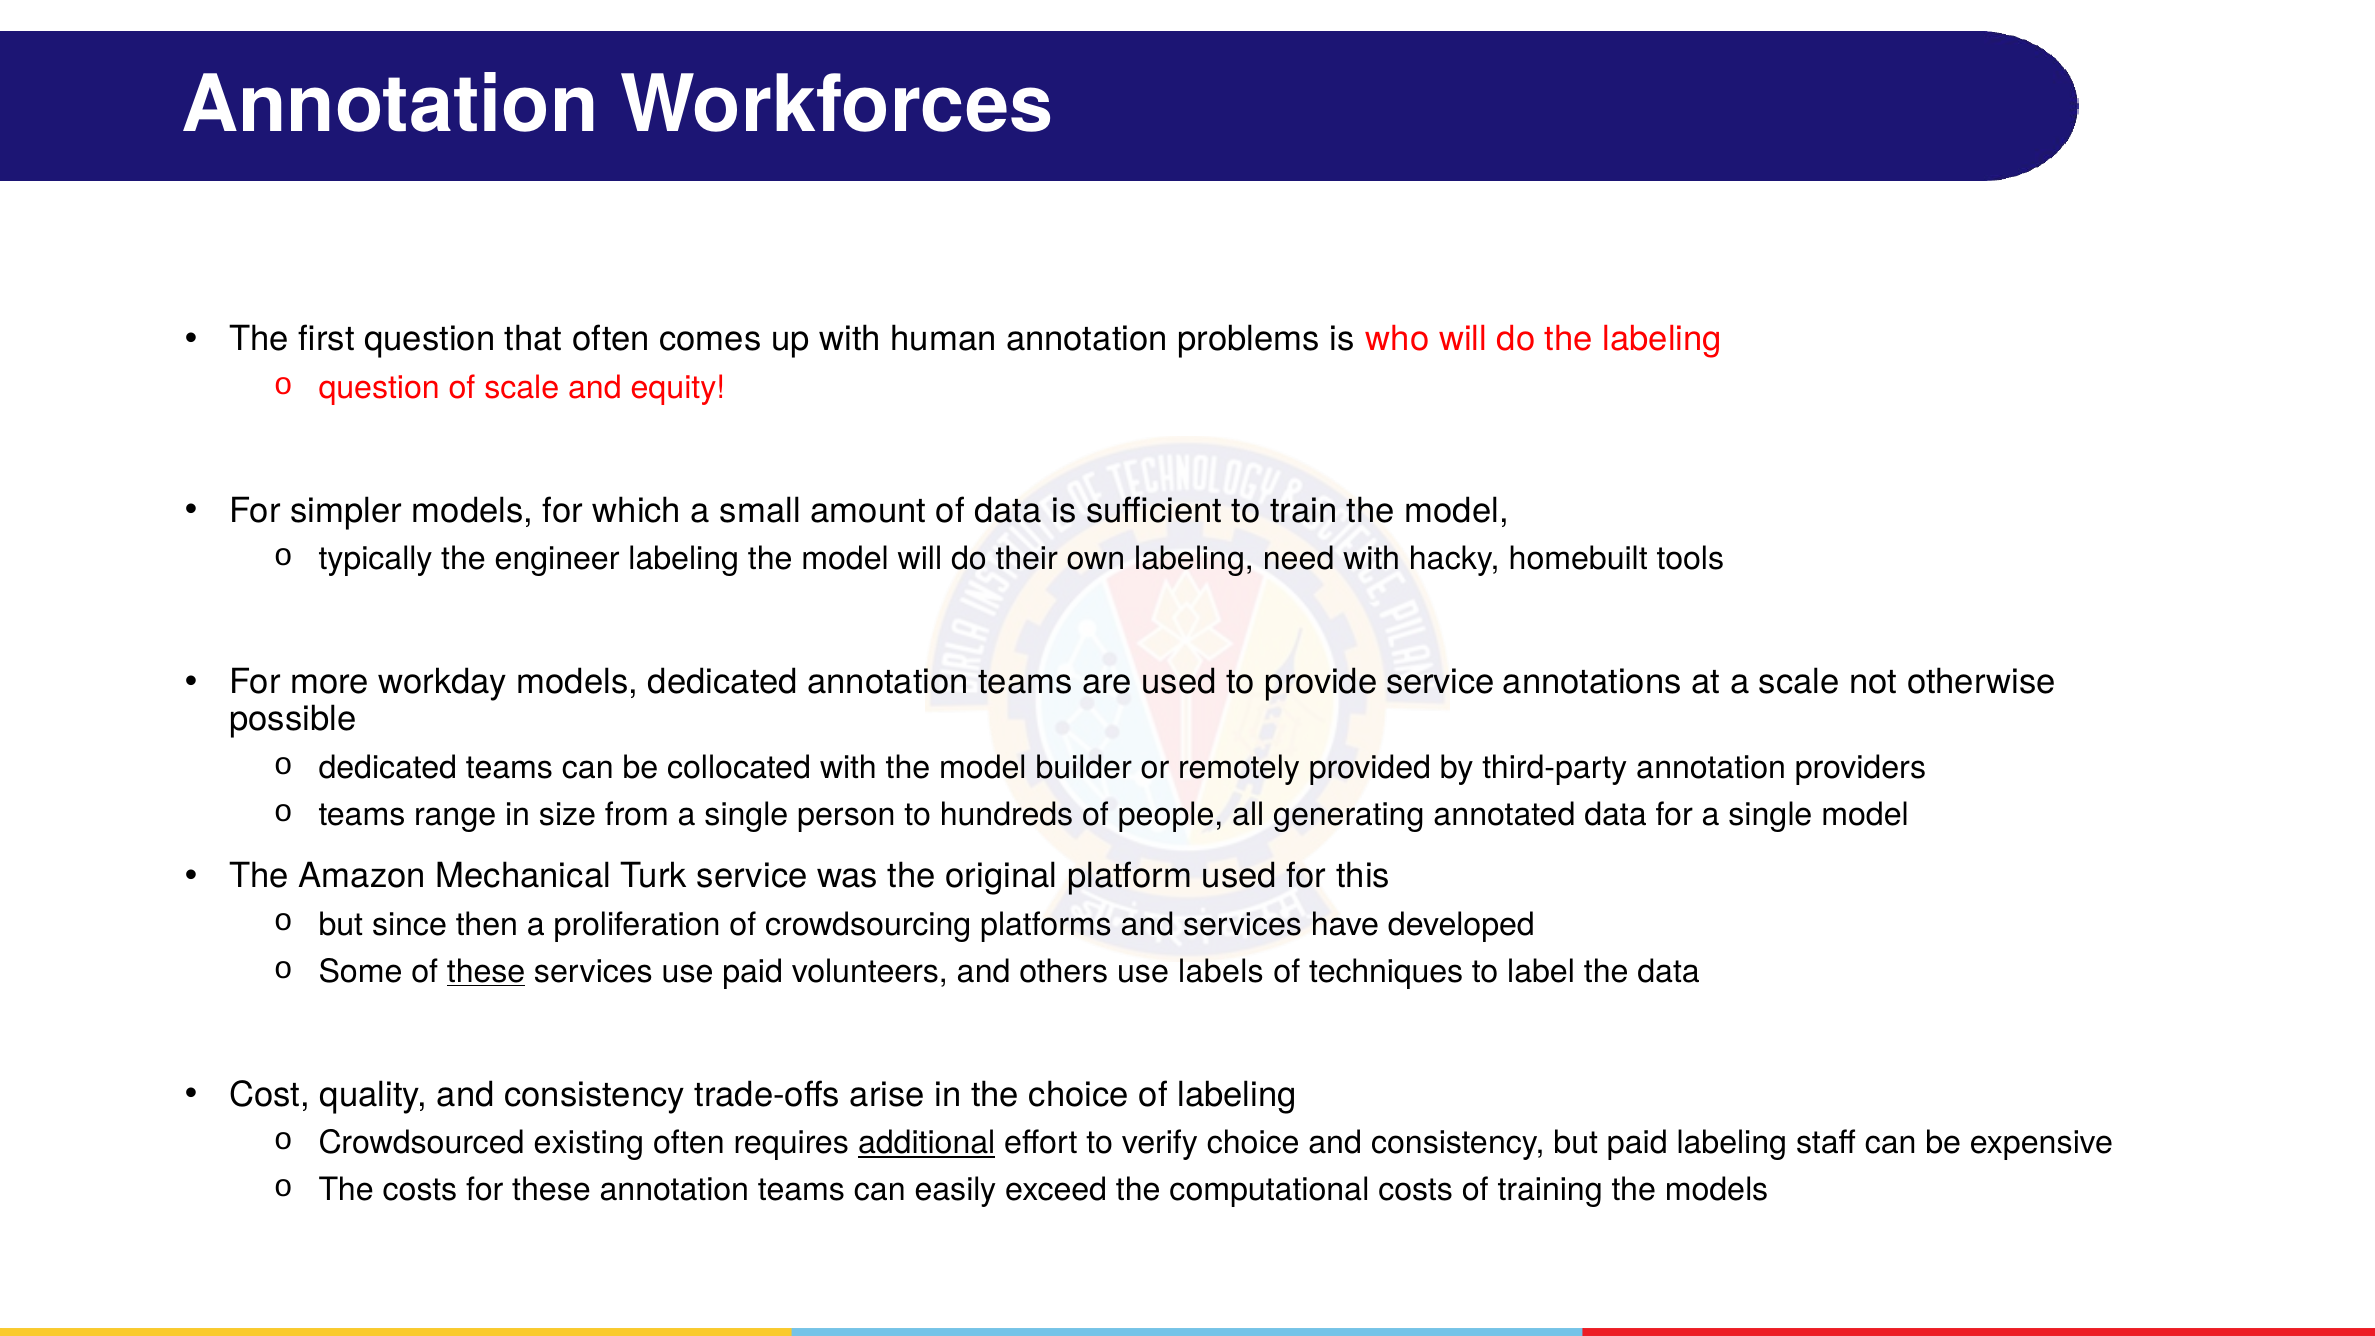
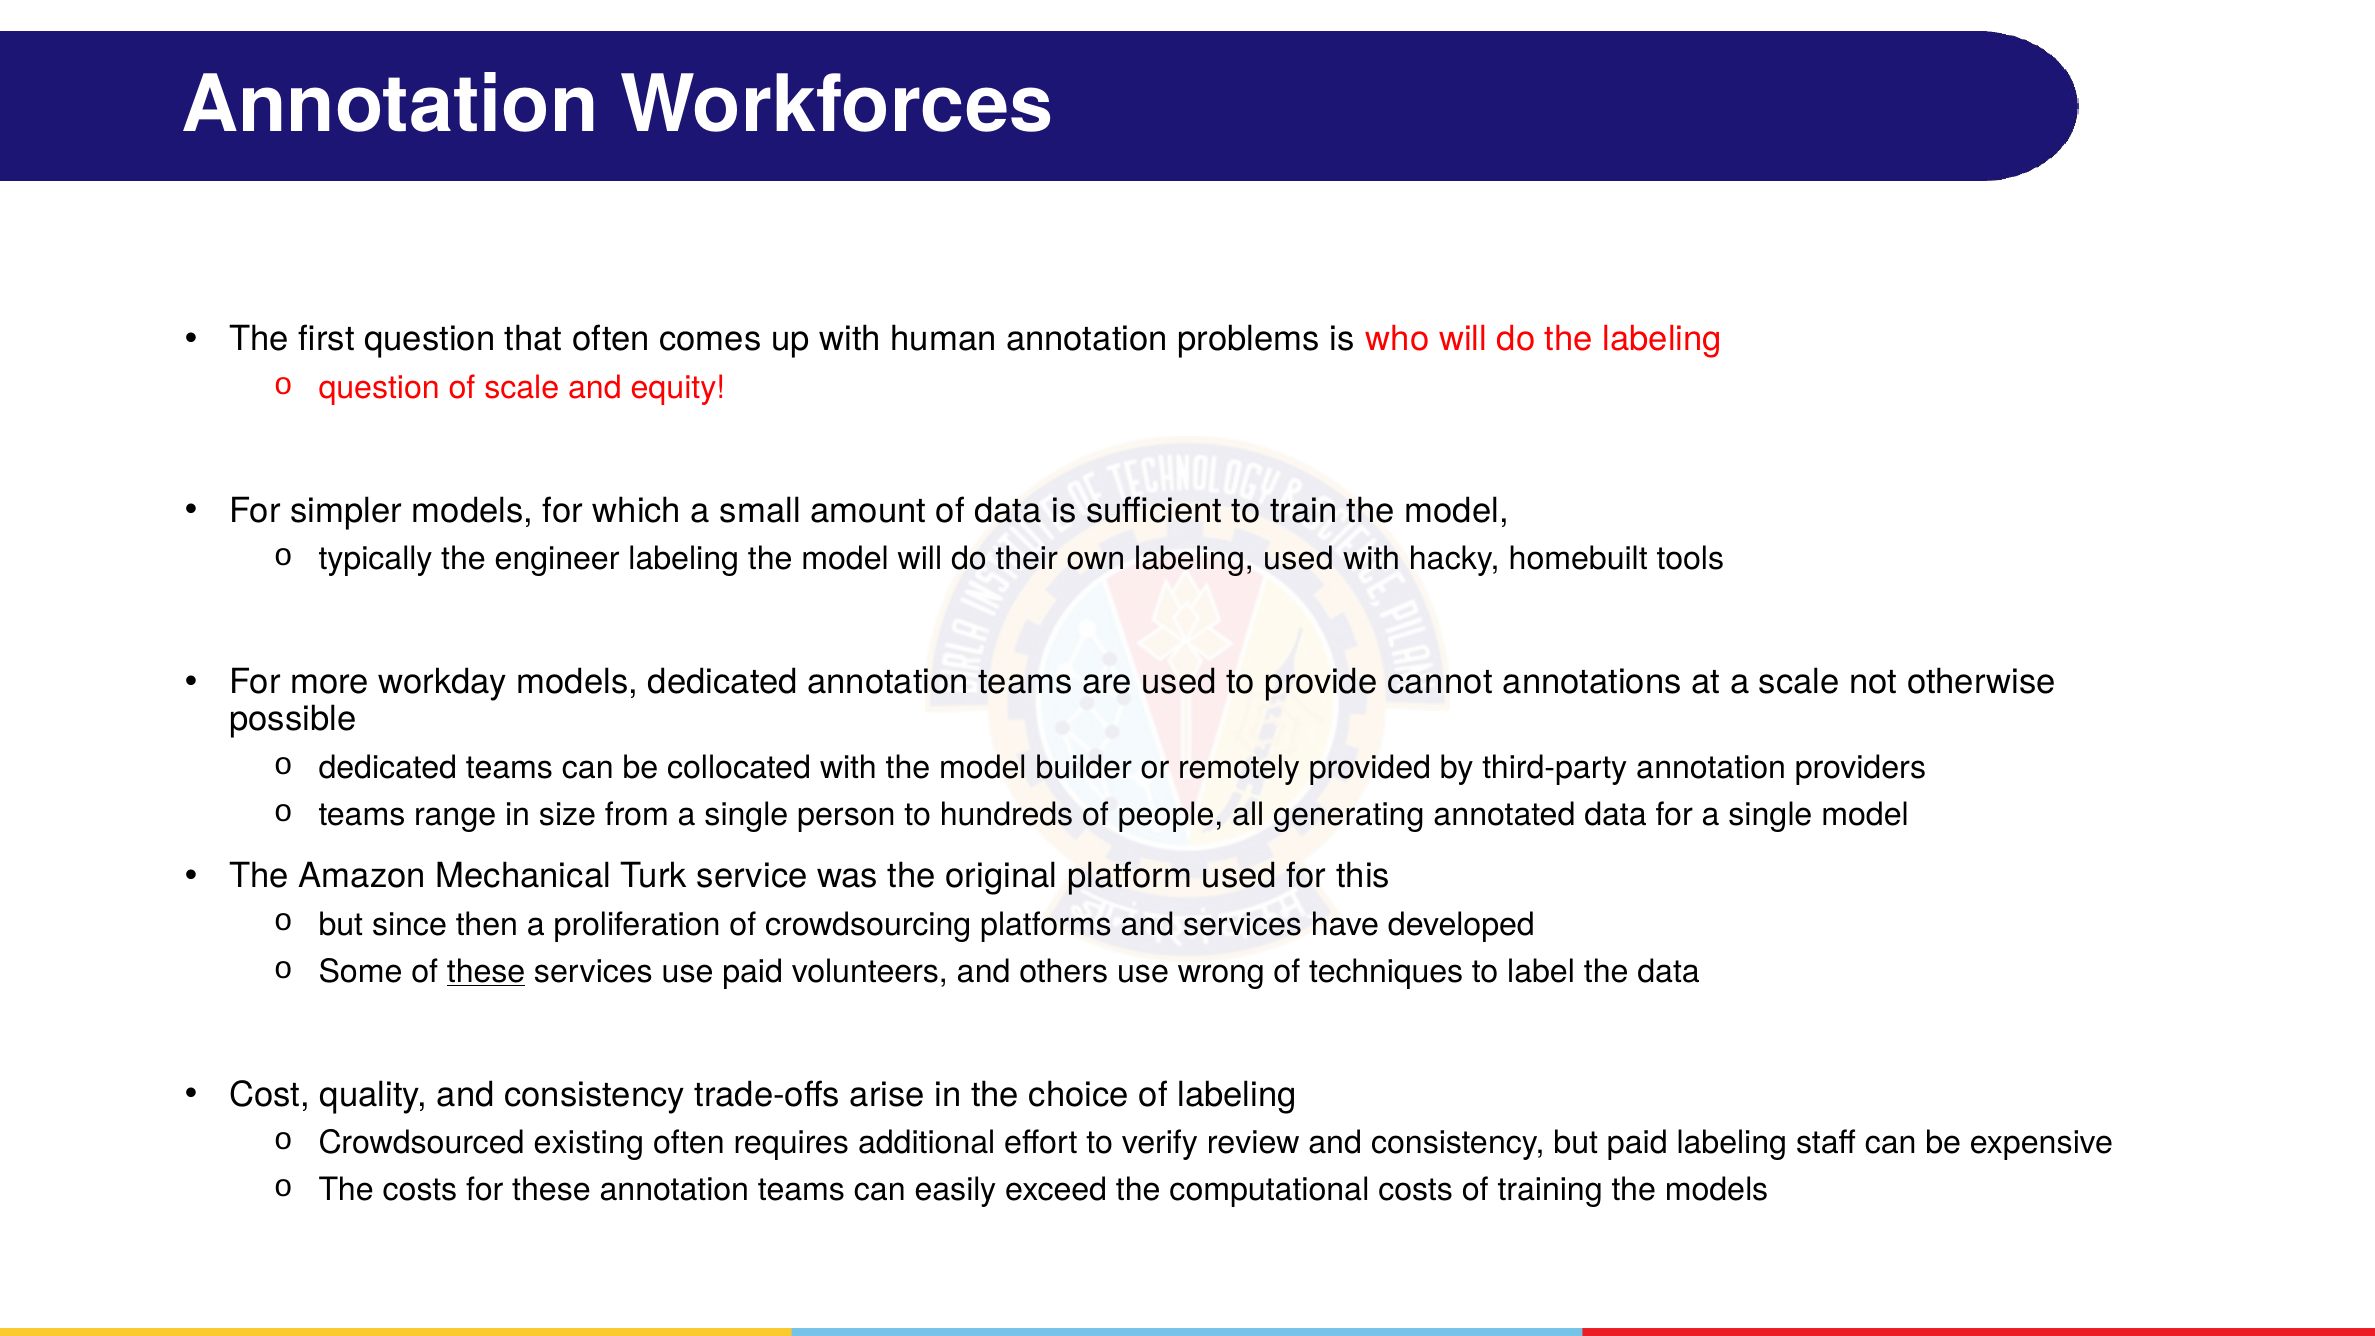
labeling need: need -> used (1298, 559)
provide service: service -> cannot (1440, 682)
labels: labels -> wrong (1221, 972)
additional underline: present -> none (927, 1143)
verify choice: choice -> review (1253, 1143)
